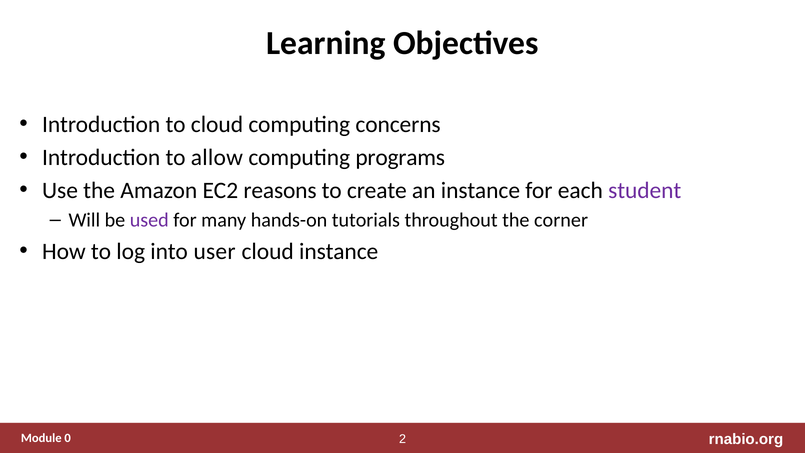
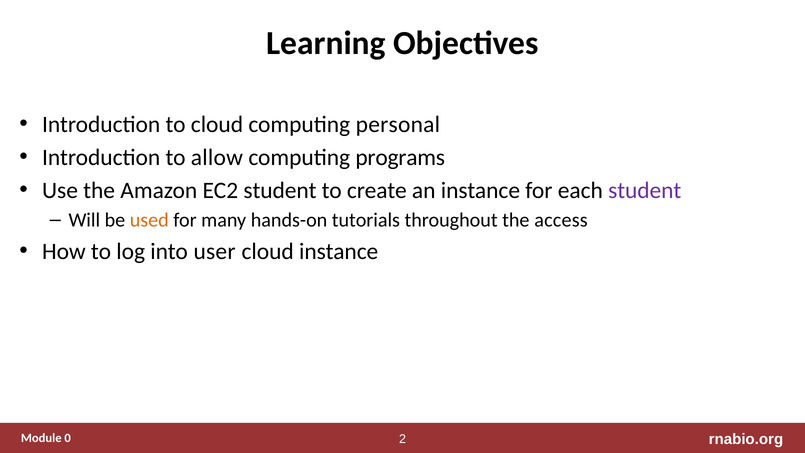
concerns: concerns -> personal (398, 124)
EC2 reasons: reasons -> student (280, 190)
used colour: purple -> orange (149, 220)
corner: corner -> access (561, 220)
